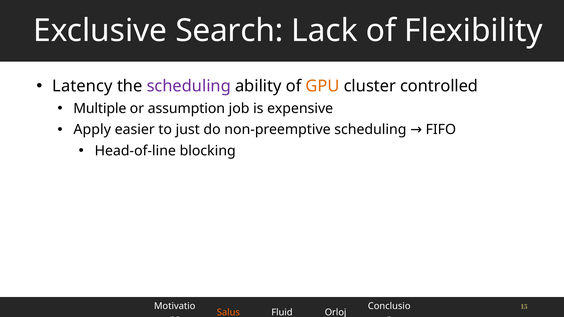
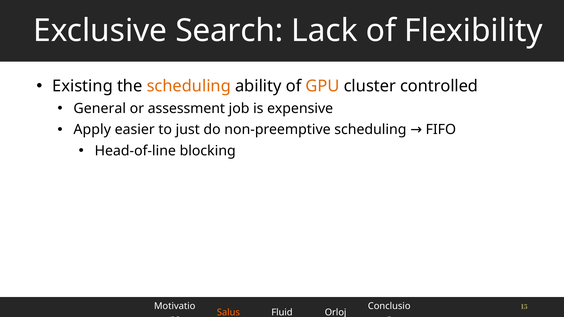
Latency: Latency -> Existing (83, 86)
scheduling colour: purple -> orange (189, 86)
Multiple: Multiple -> General (100, 109)
assumption: assumption -> assessment (186, 109)
